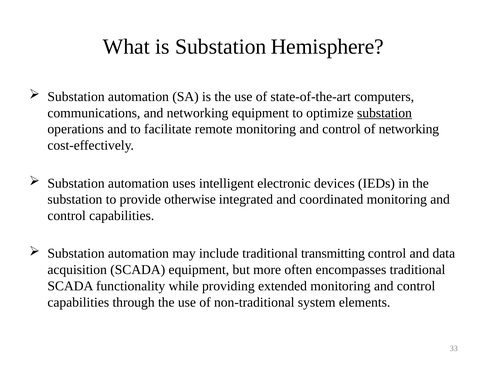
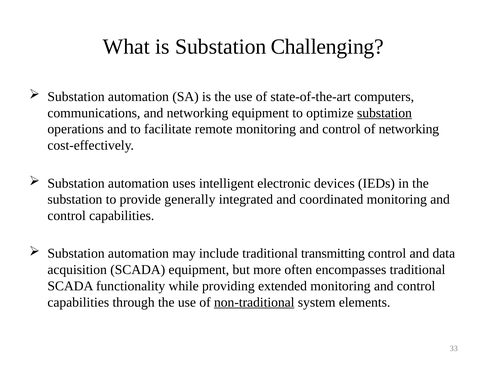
Hemisphere: Hemisphere -> Challenging (327, 47)
otherwise: otherwise -> generally (190, 200)
non-traditional underline: none -> present (254, 302)
